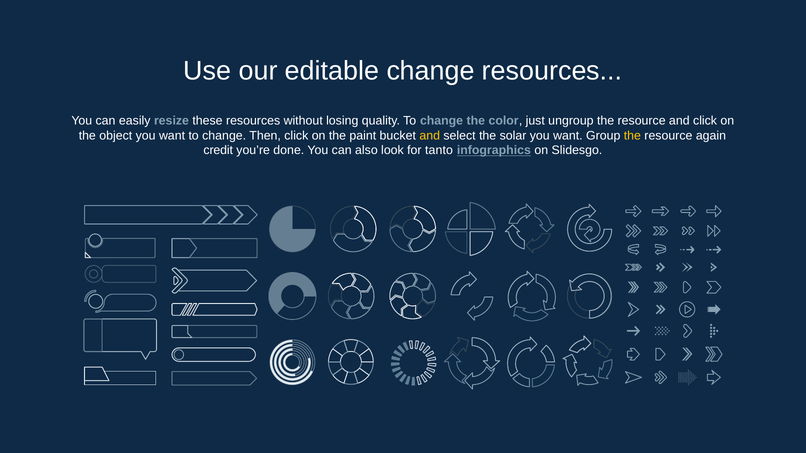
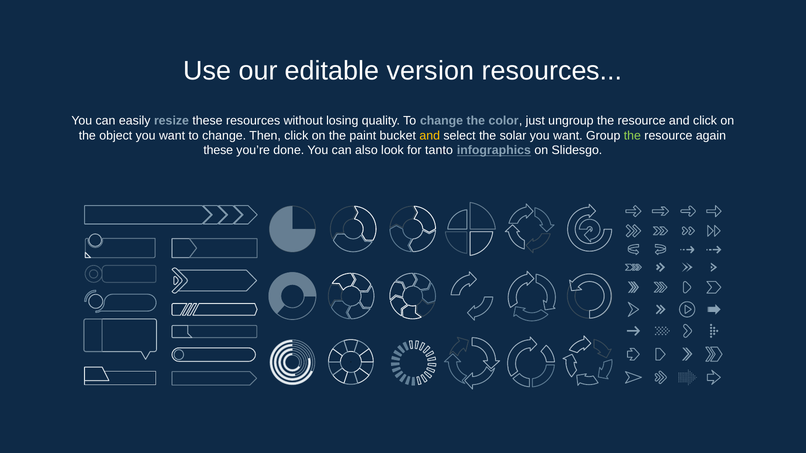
editable change: change -> version (430, 71)
the colour: yellow -> light green (632, 136)
credit: credit -> these (218, 151)
